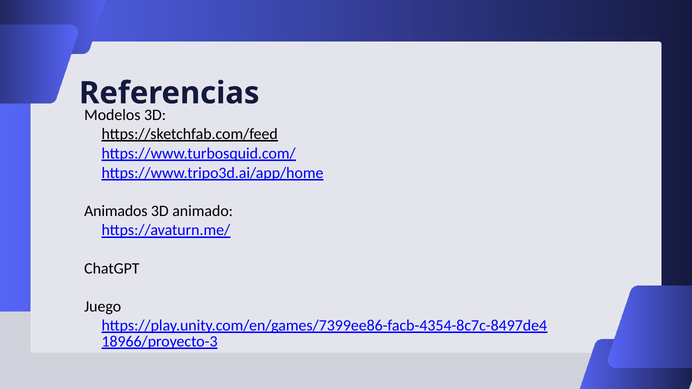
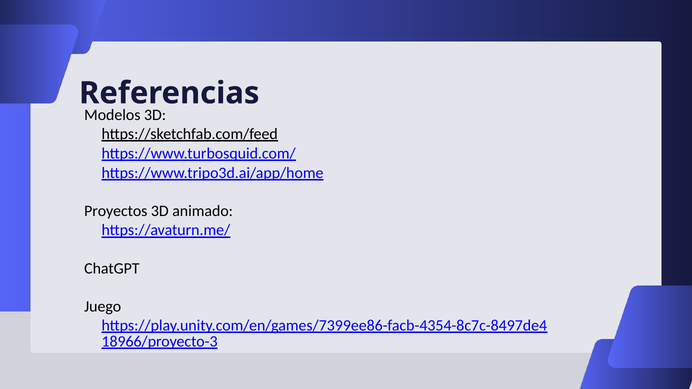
Animados: Animados -> Proyectos (116, 211)
